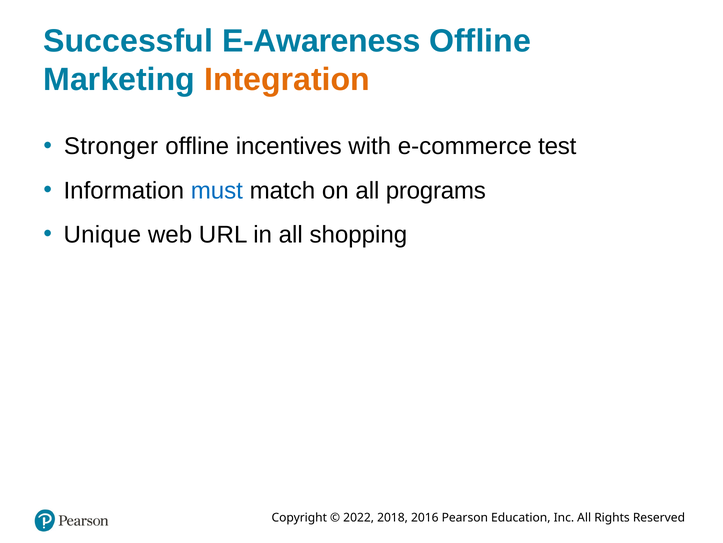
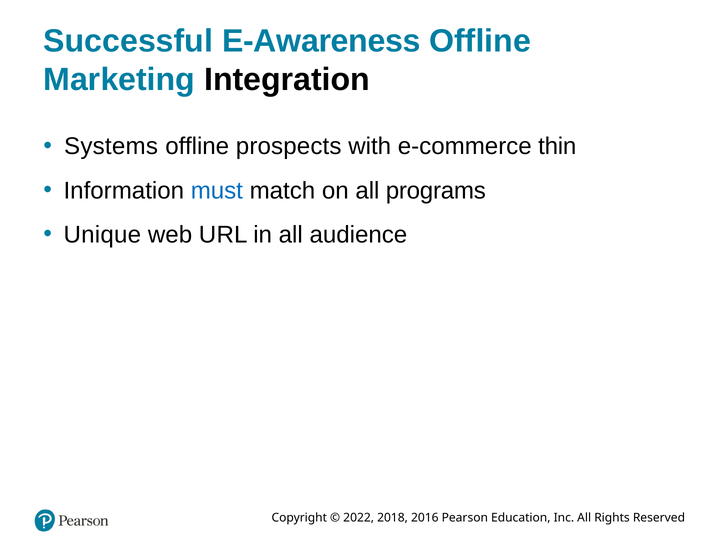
Integration colour: orange -> black (287, 79)
Stronger: Stronger -> Systems (111, 146)
incentives: incentives -> prospects (289, 146)
test: test -> thin (557, 146)
shopping: shopping -> audience (358, 234)
